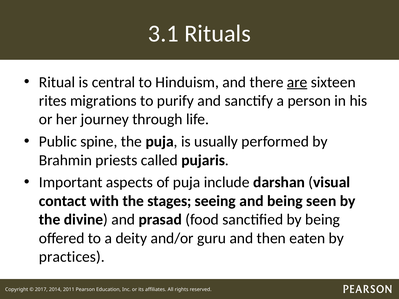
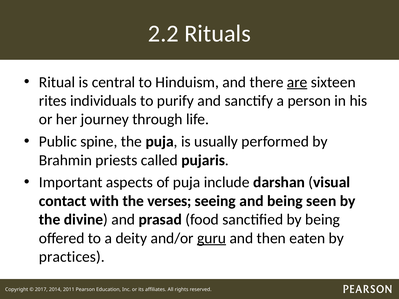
3.1: 3.1 -> 2.2 (163, 34)
migrations: migrations -> individuals (103, 101)
stages: stages -> verses (169, 201)
guru underline: none -> present (212, 238)
